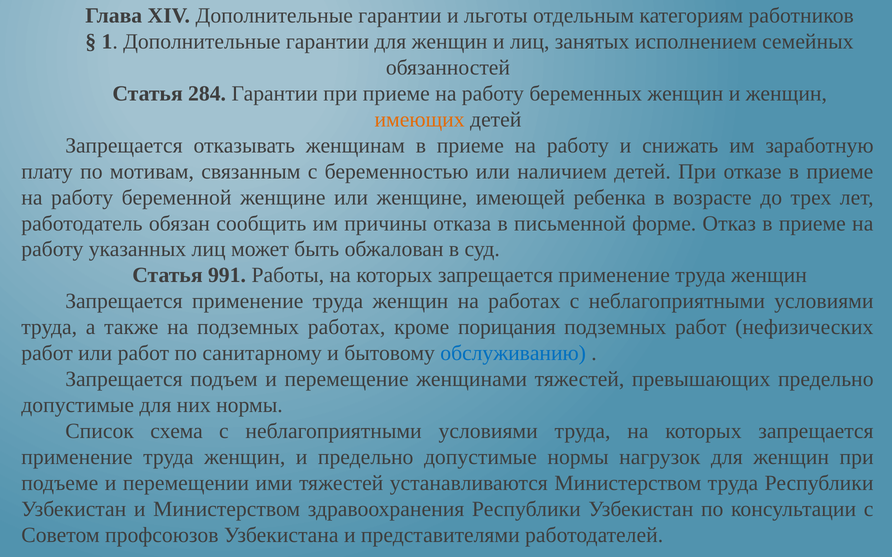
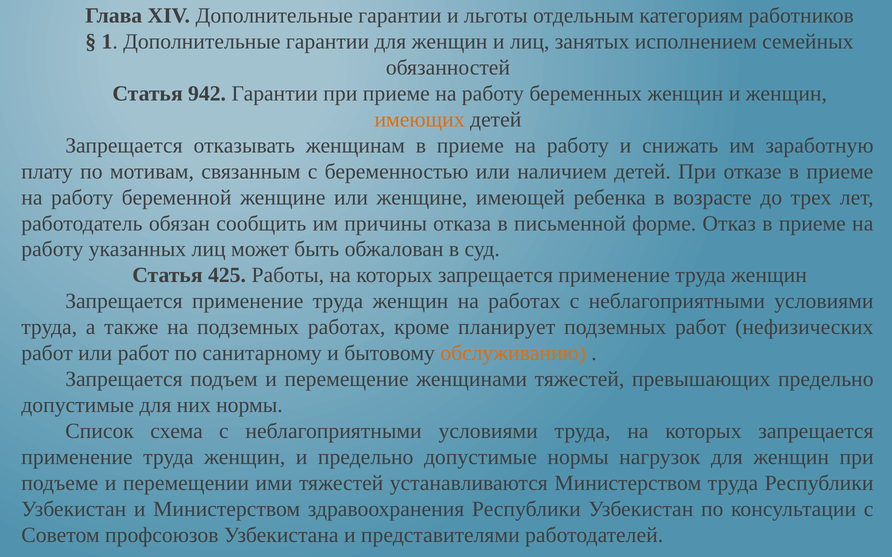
284: 284 -> 942 (207, 94)
991: 991 -> 425 (227, 276)
порицания: порицания -> планирует (507, 328)
обслуживанию colour: blue -> orange (513, 354)
